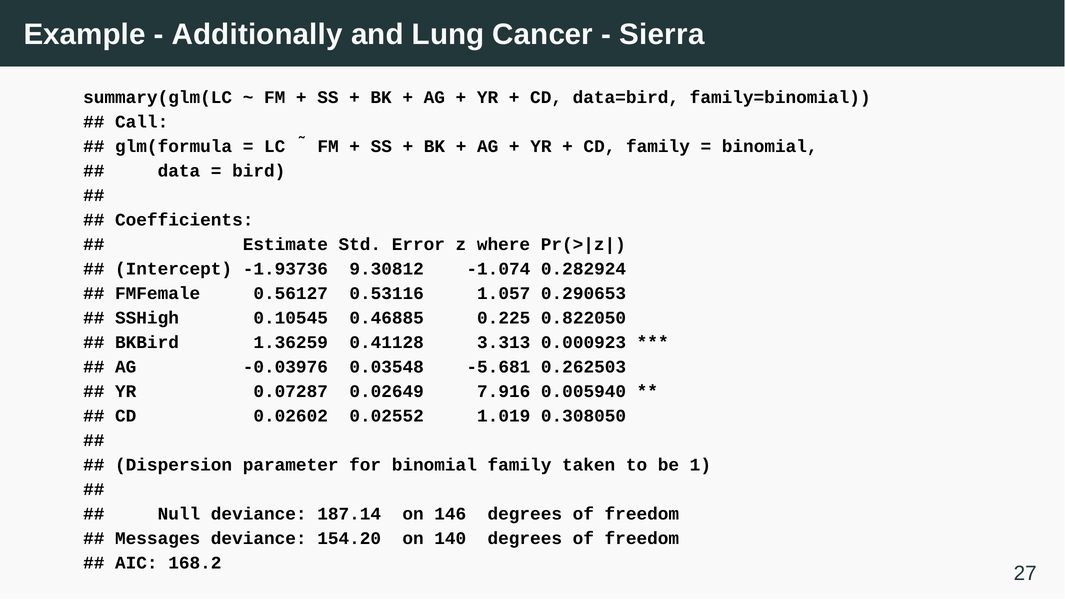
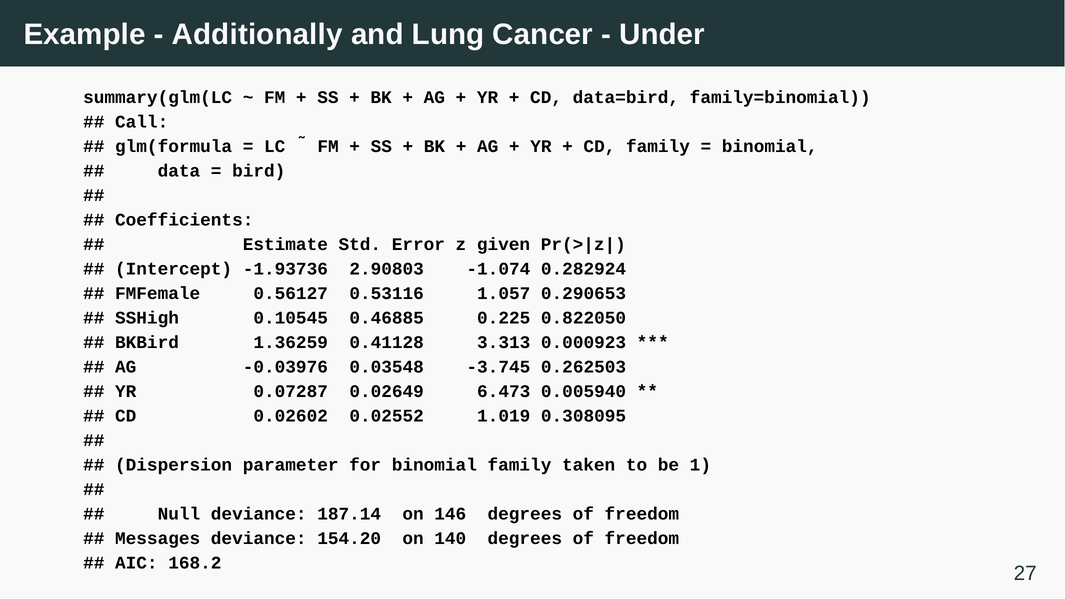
Sierra: Sierra -> Under (662, 35)
where: where -> given (504, 245)
9.30812: 9.30812 -> 2.90803 (387, 269)
-5.681: -5.681 -> -3.745 (498, 367)
7.916: 7.916 -> 6.473 (504, 391)
0.308050: 0.308050 -> 0.308095 (584, 416)
